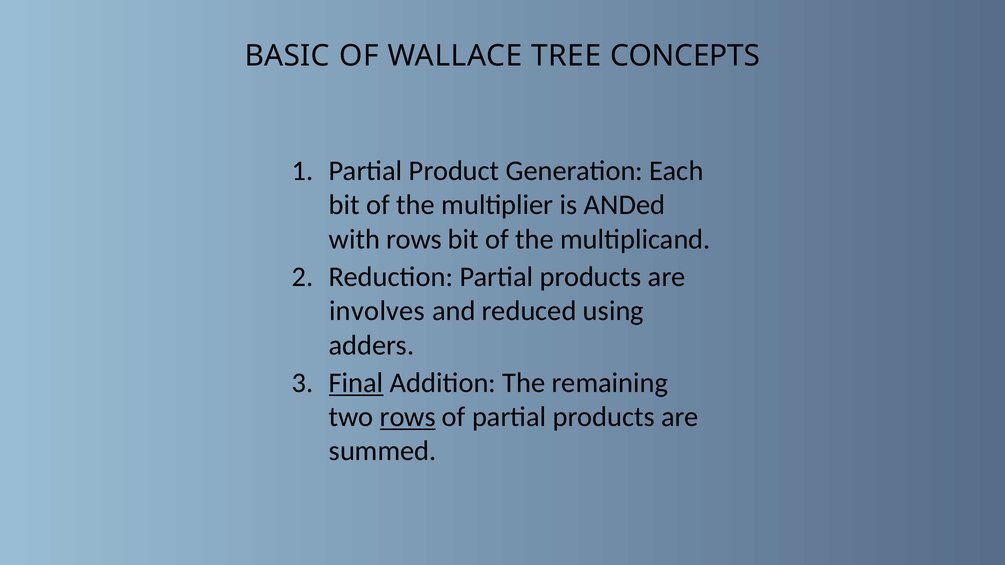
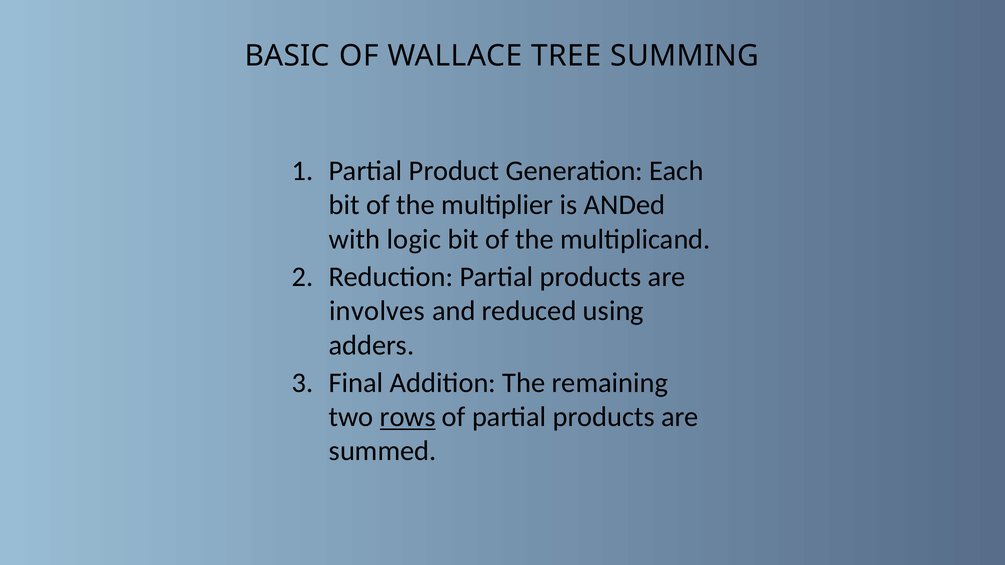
CONCEPTS: CONCEPTS -> SUMMING (685, 56)
with rows: rows -> logic (414, 239)
Final underline: present -> none (356, 383)
